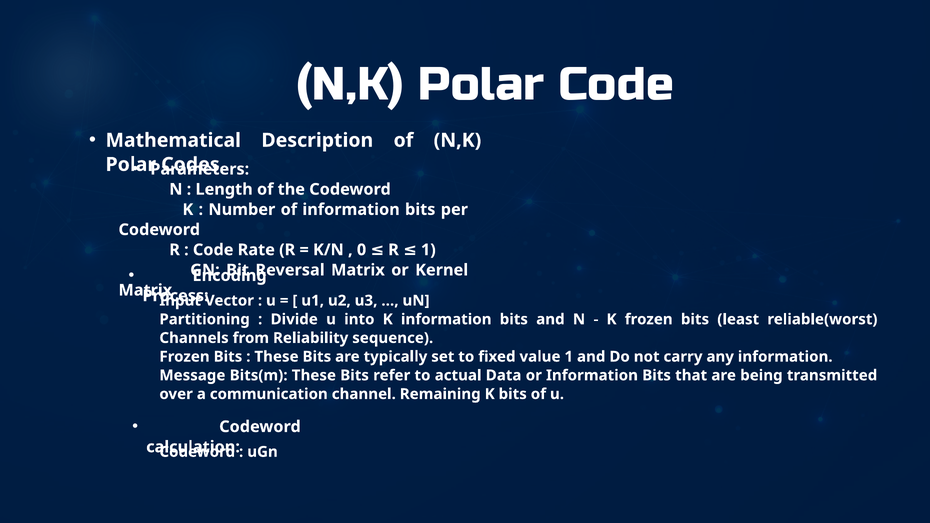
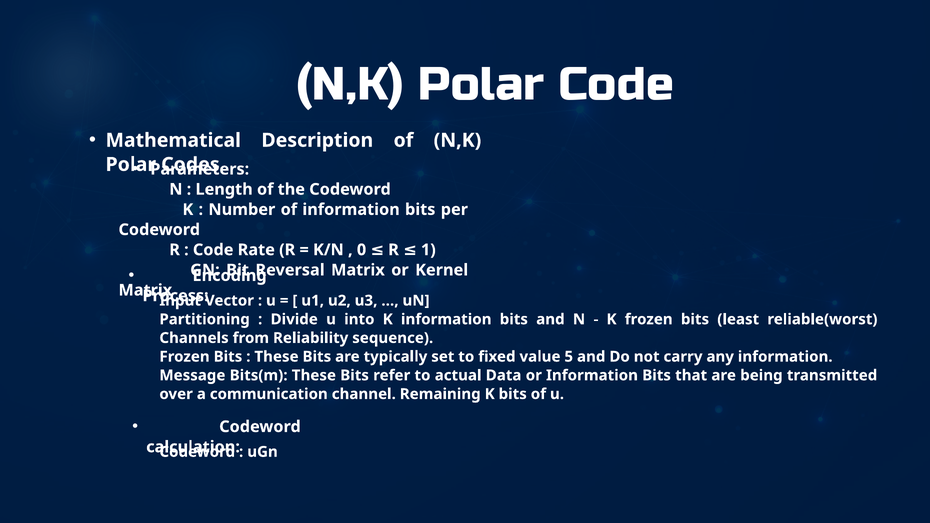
value 1: 1 -> 5 (569, 357)
